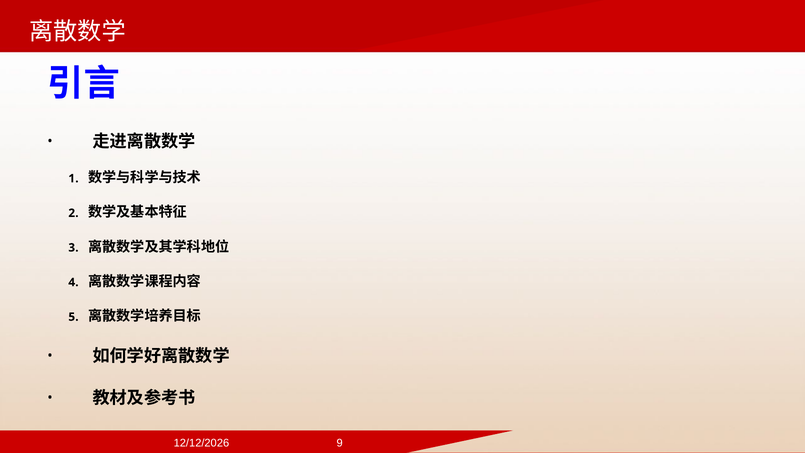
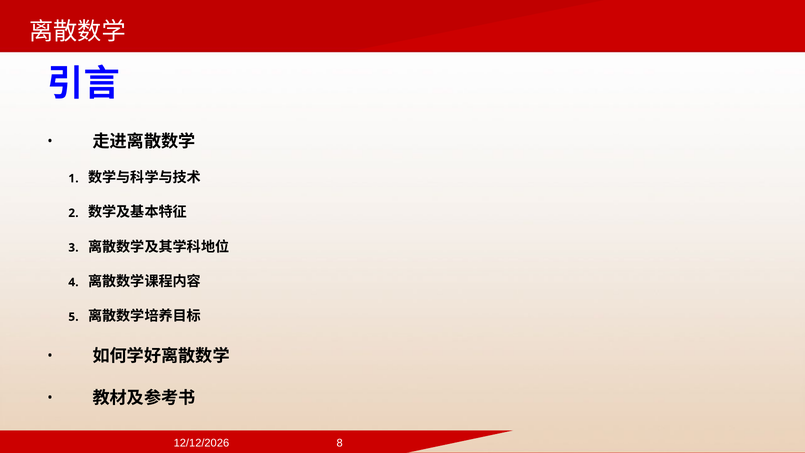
9: 9 -> 8 (340, 443)
